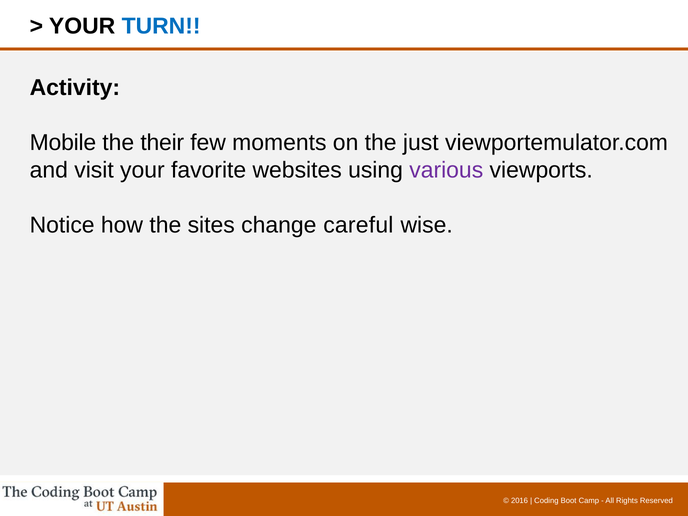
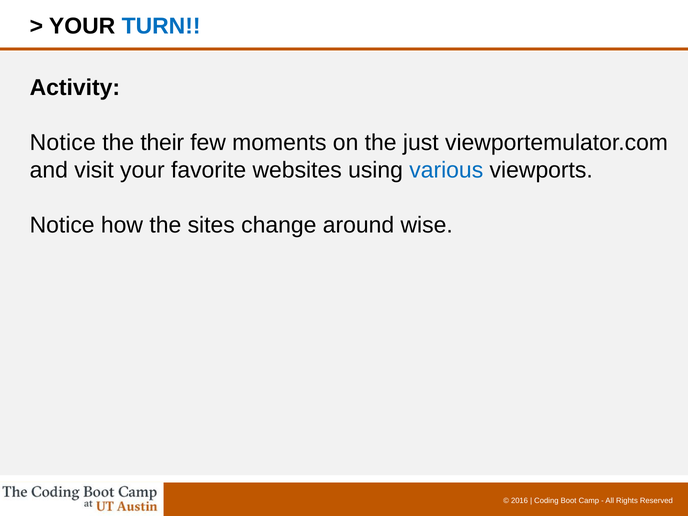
Mobile: Mobile -> Notice (63, 143)
various colour: purple -> blue (446, 170)
careful: careful -> around (358, 225)
